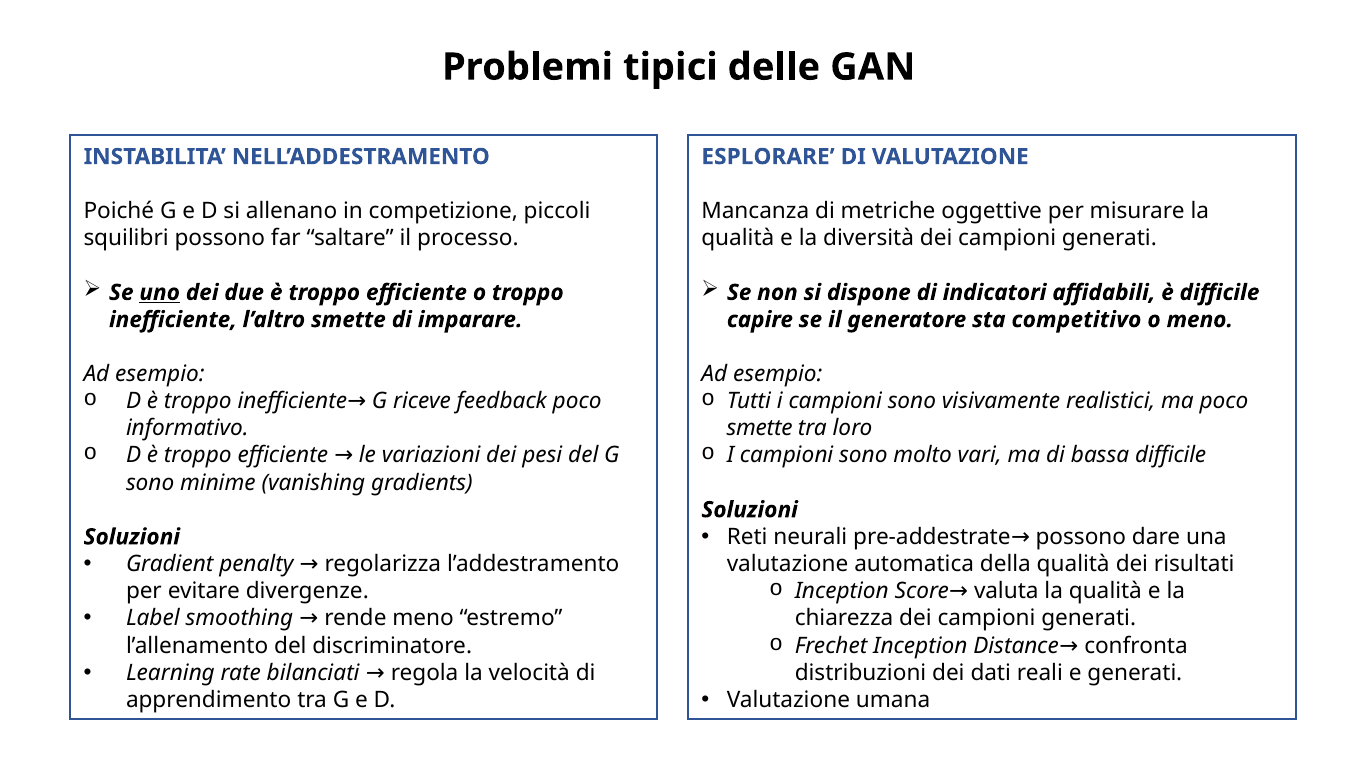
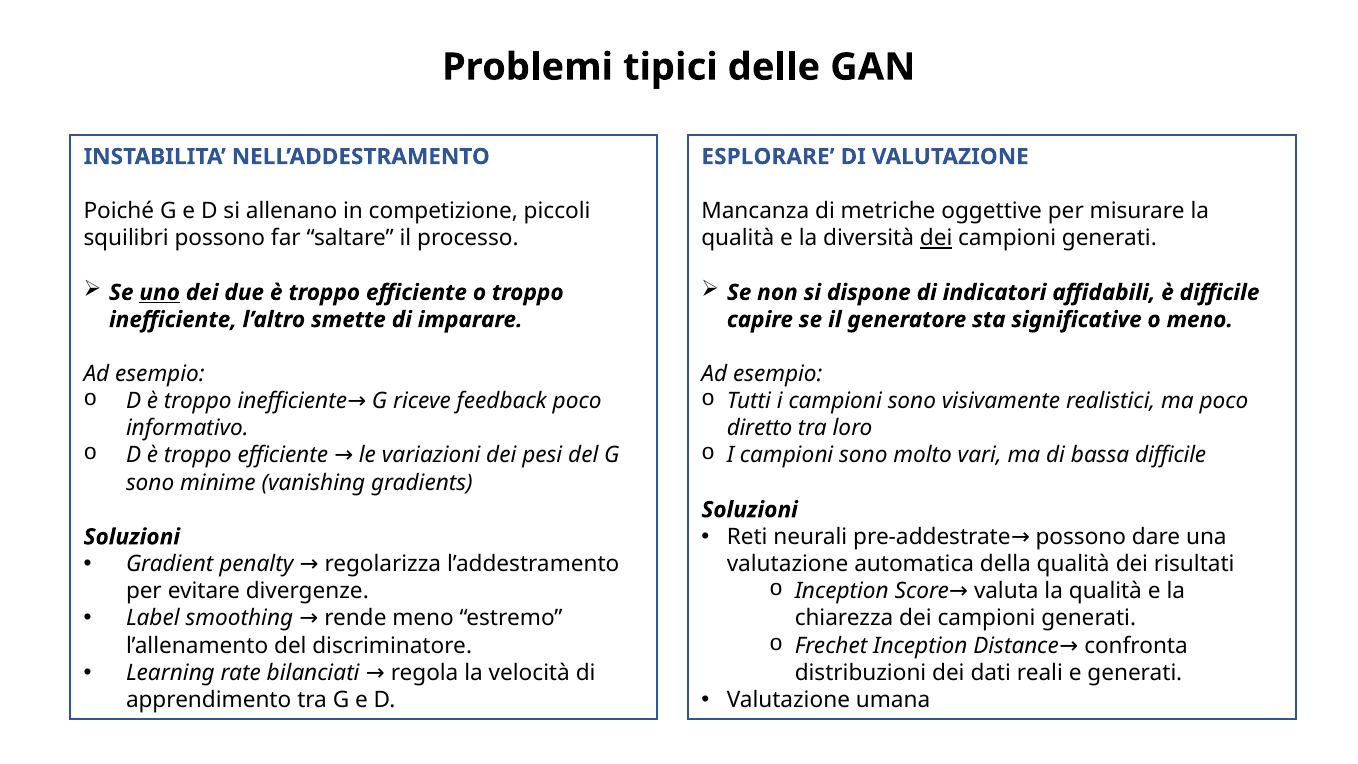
dei underline: none -> present (936, 238)
competitivo: competitivo -> significative (1077, 320)
smette: smette -> diretto (760, 428)
